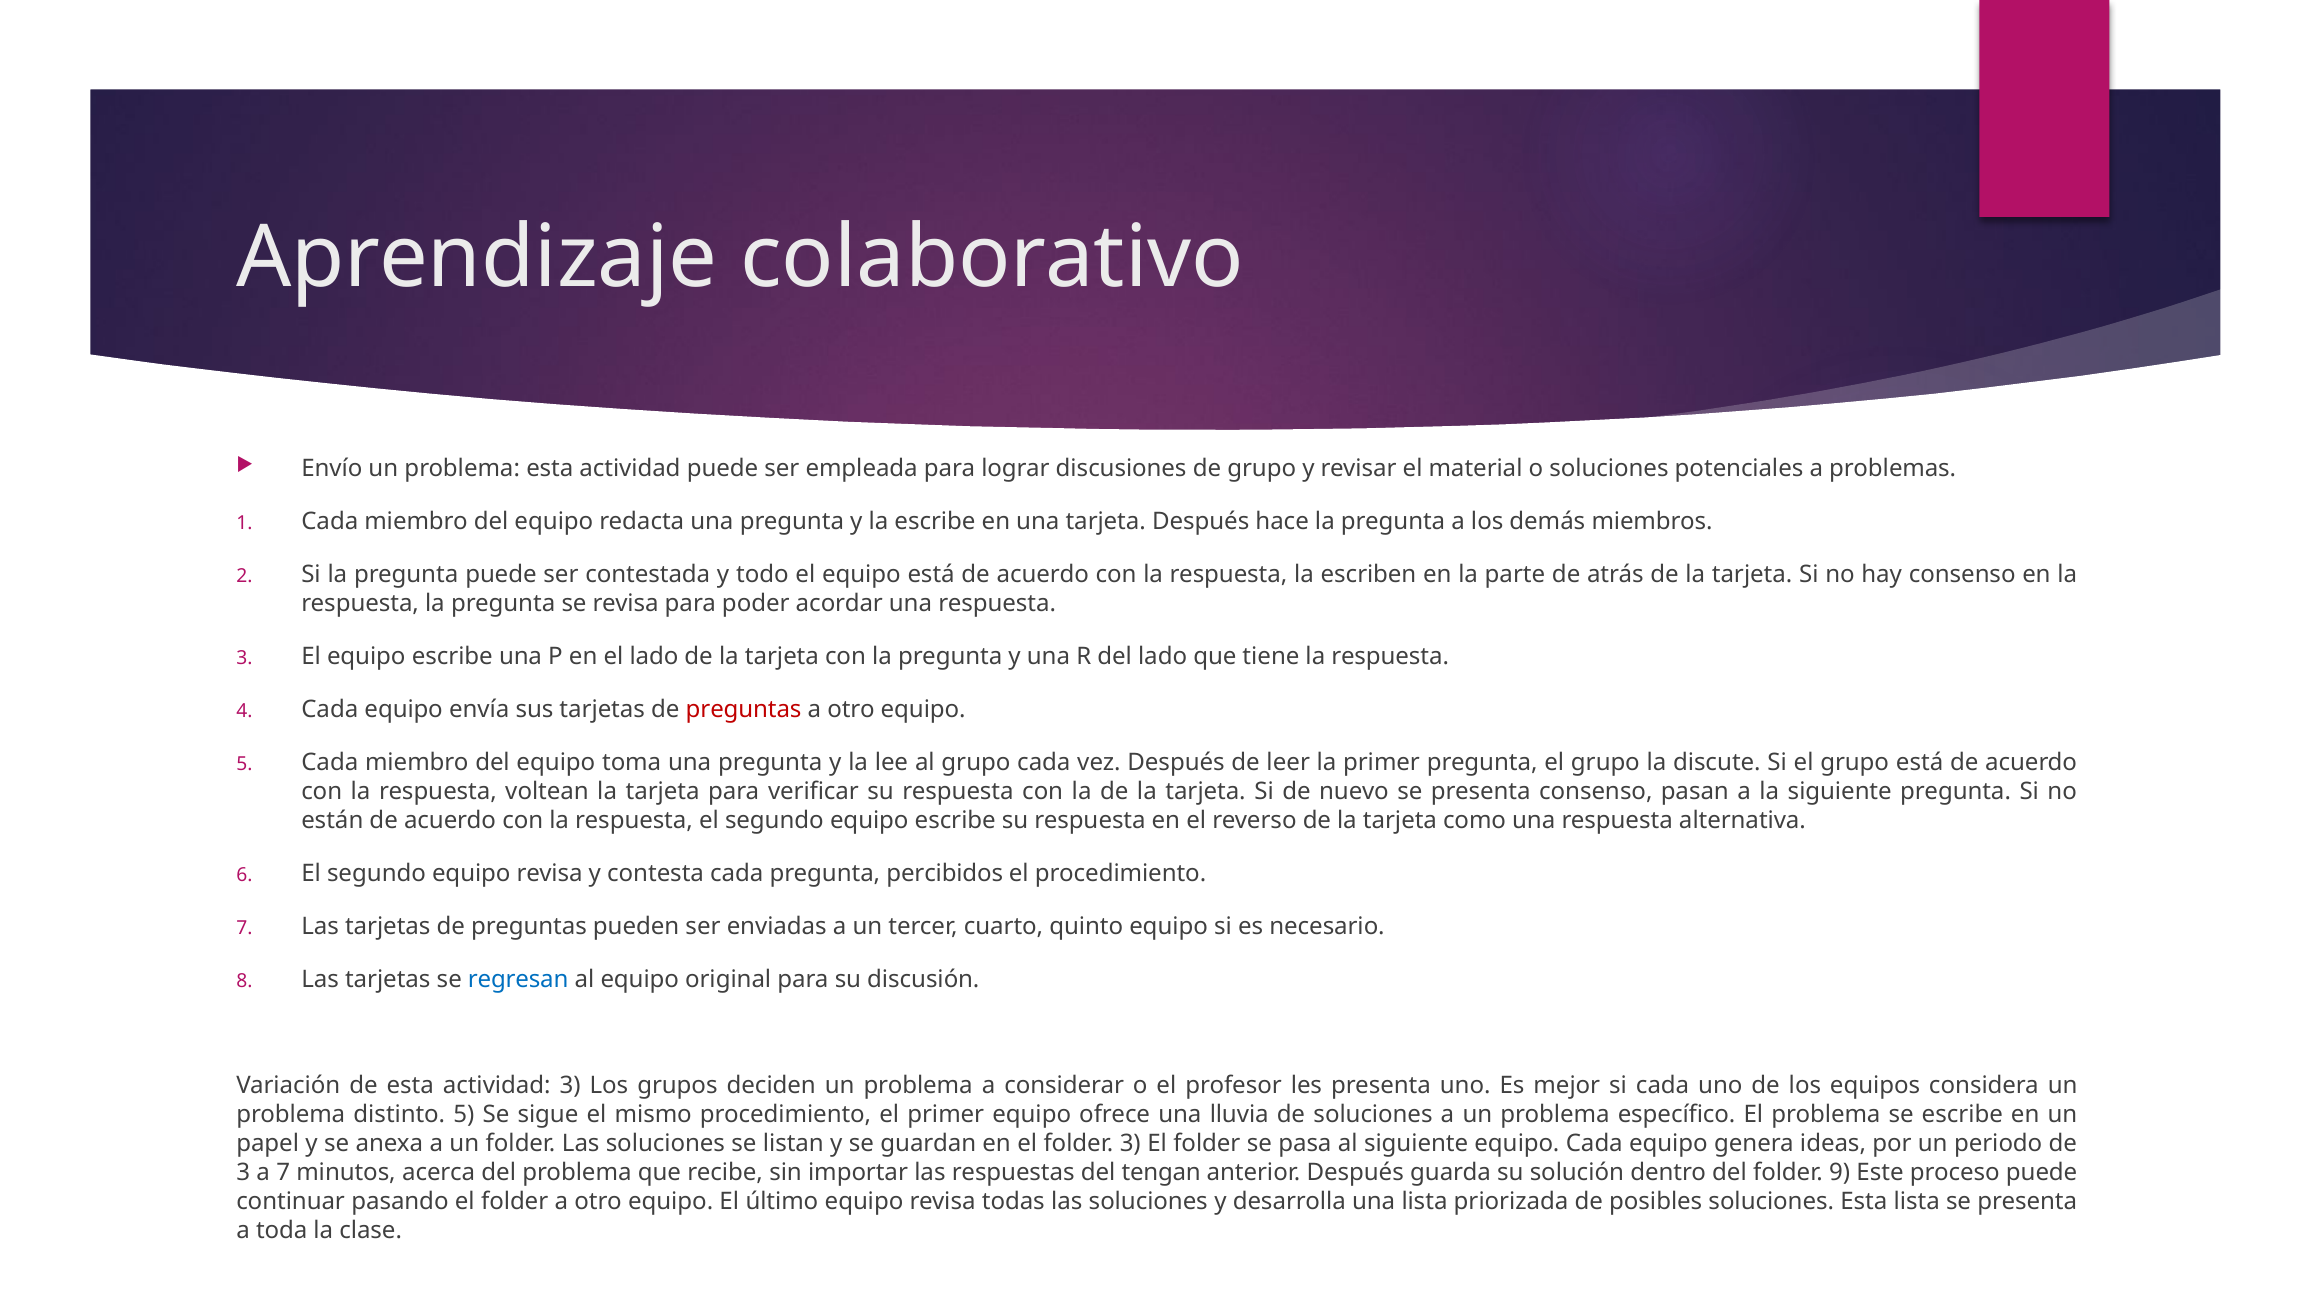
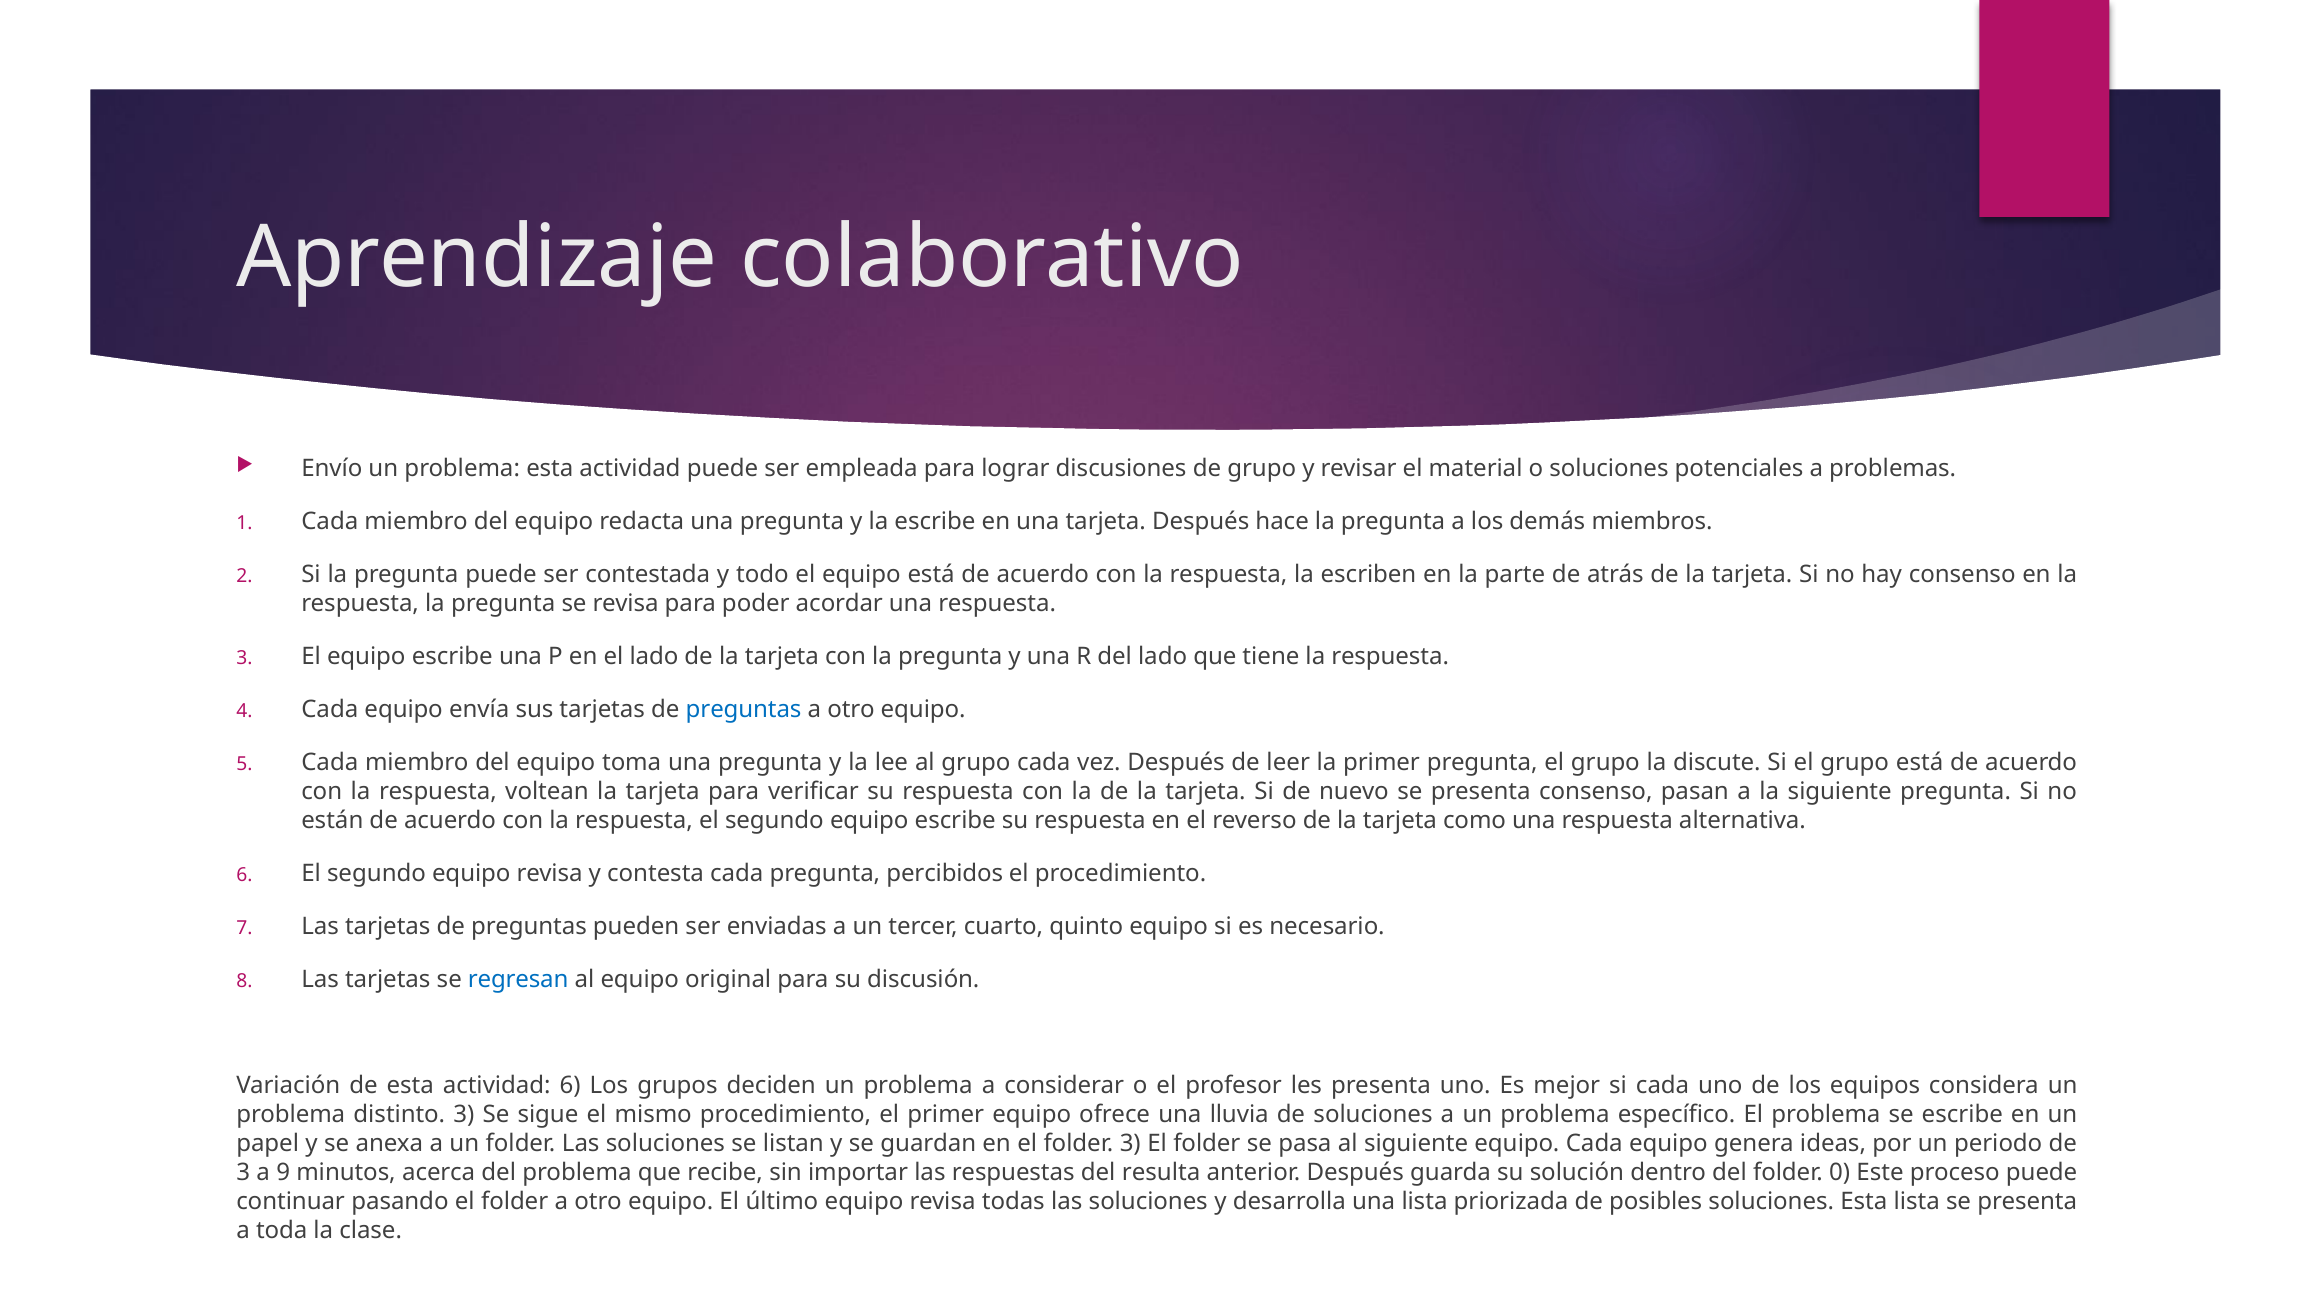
preguntas colour: red -> blue (744, 709)
actividad 3: 3 -> 6 (570, 1085)
distinto 5: 5 -> 3 (464, 1114)
a 7: 7 -> 9 (283, 1172)
tengan: tengan -> resulta (1161, 1172)
9: 9 -> 0 (1840, 1172)
